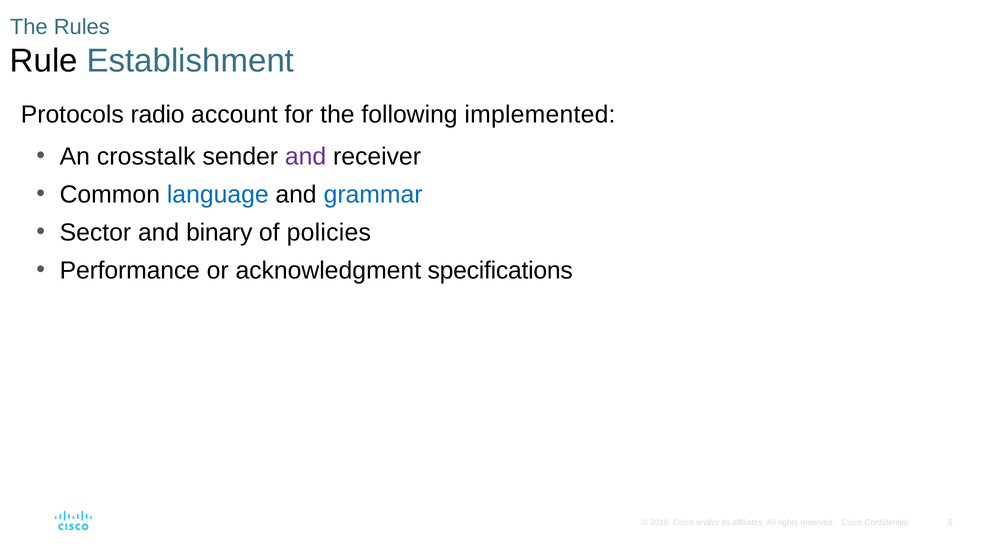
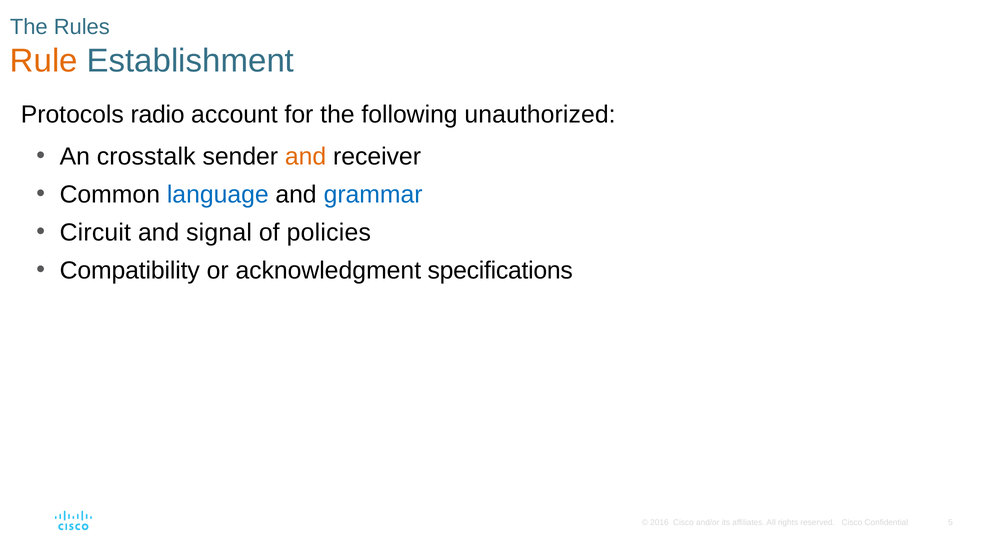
Rule colour: black -> orange (44, 61)
implemented: implemented -> unauthorized (540, 114)
and colour: purple -> orange (306, 157)
Sector: Sector -> Circuit (95, 233)
binary: binary -> signal (219, 233)
Performance: Performance -> Compatibility (130, 270)
